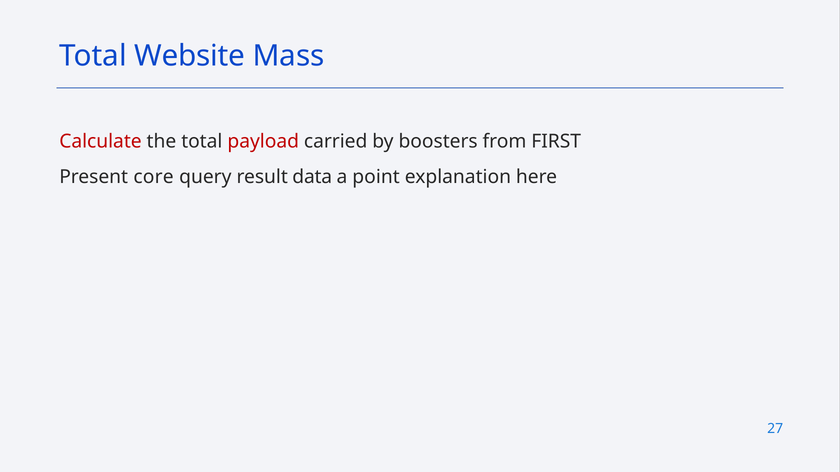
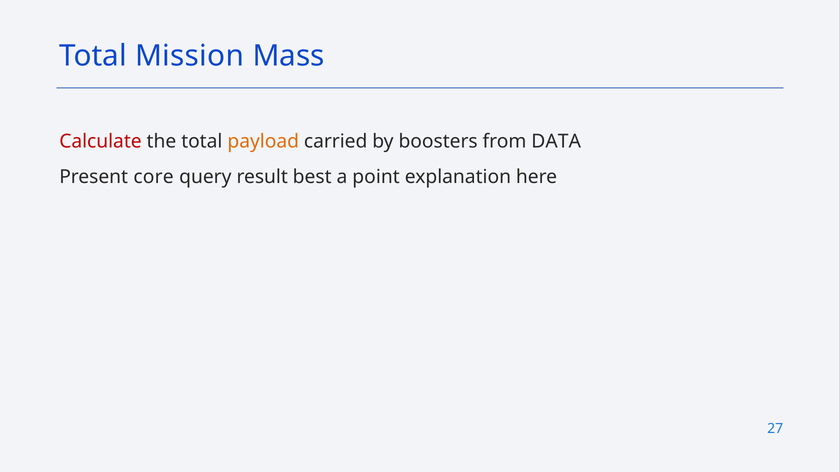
Website: Website -> Mission (190, 56)
payload colour: red -> orange (263, 142)
FIRST: FIRST -> DATA (556, 142)
data: data -> best (312, 177)
